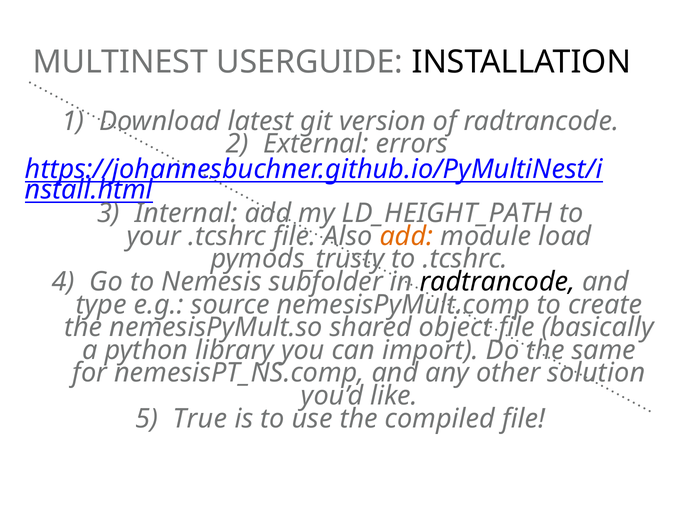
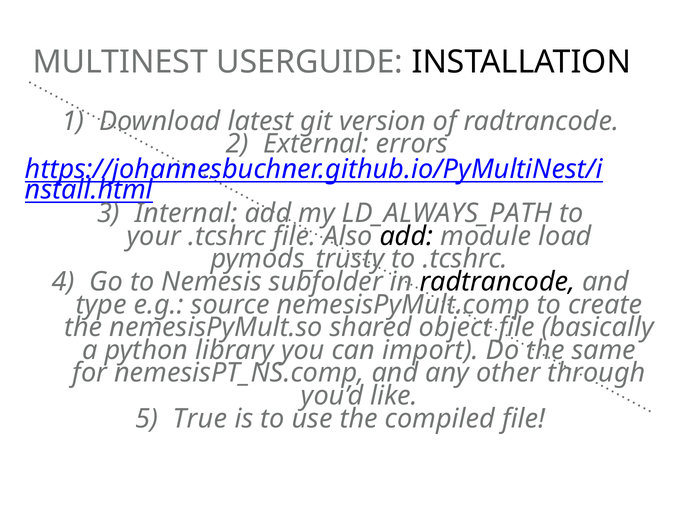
LD_HEIGHT_PATH: LD_HEIGHT_PATH -> LD_ALWAYS_PATH (447, 213)
add colour: orange -> black (406, 236)
solution: solution -> through (597, 373)
